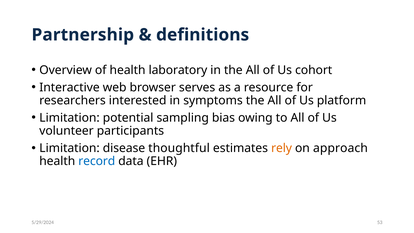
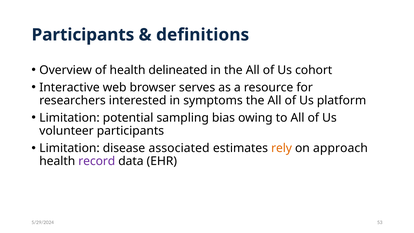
Partnership: Partnership -> Participants (83, 35)
laboratory: laboratory -> delineated (178, 70)
thoughtful: thoughtful -> associated (179, 148)
record colour: blue -> purple (97, 161)
